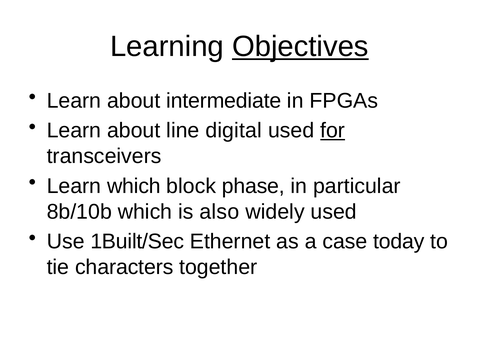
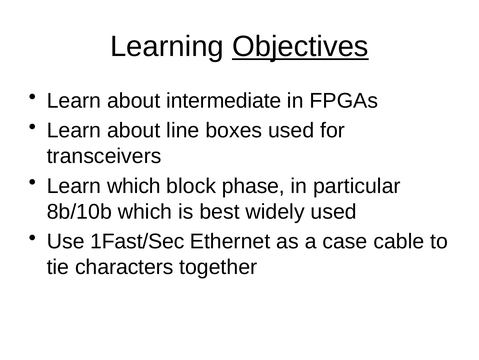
digital: digital -> boxes (234, 130)
for underline: present -> none (333, 130)
also: also -> best (219, 211)
1Built/Sec: 1Built/Sec -> 1Fast/Sec (137, 241)
today: today -> cable (399, 241)
